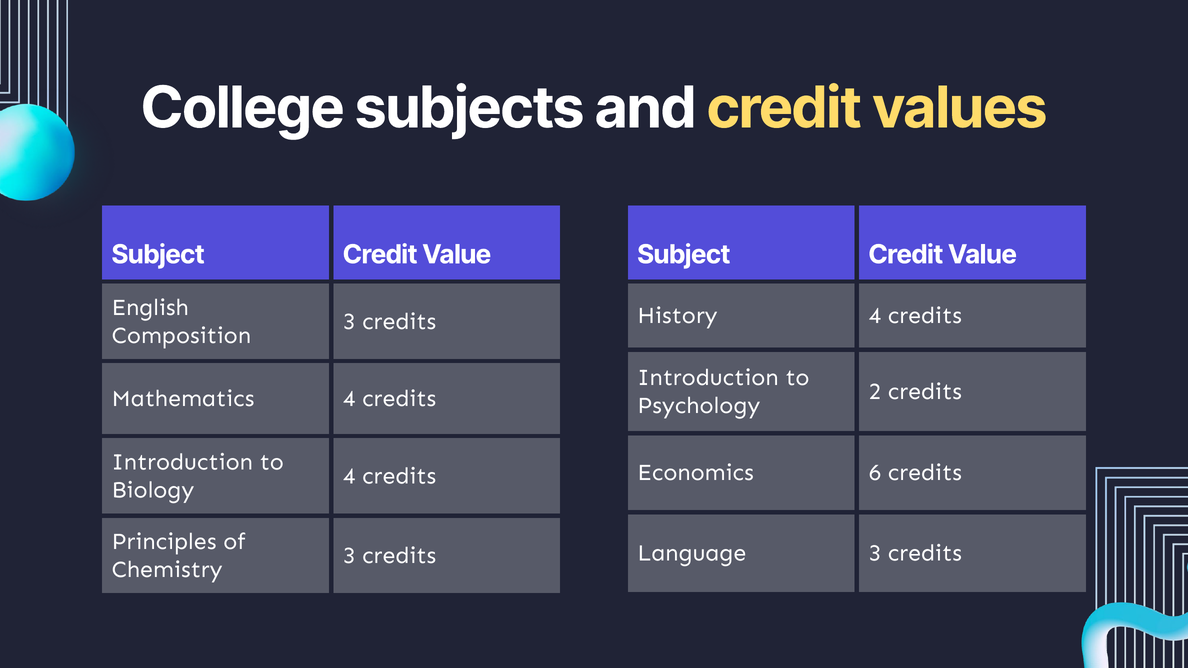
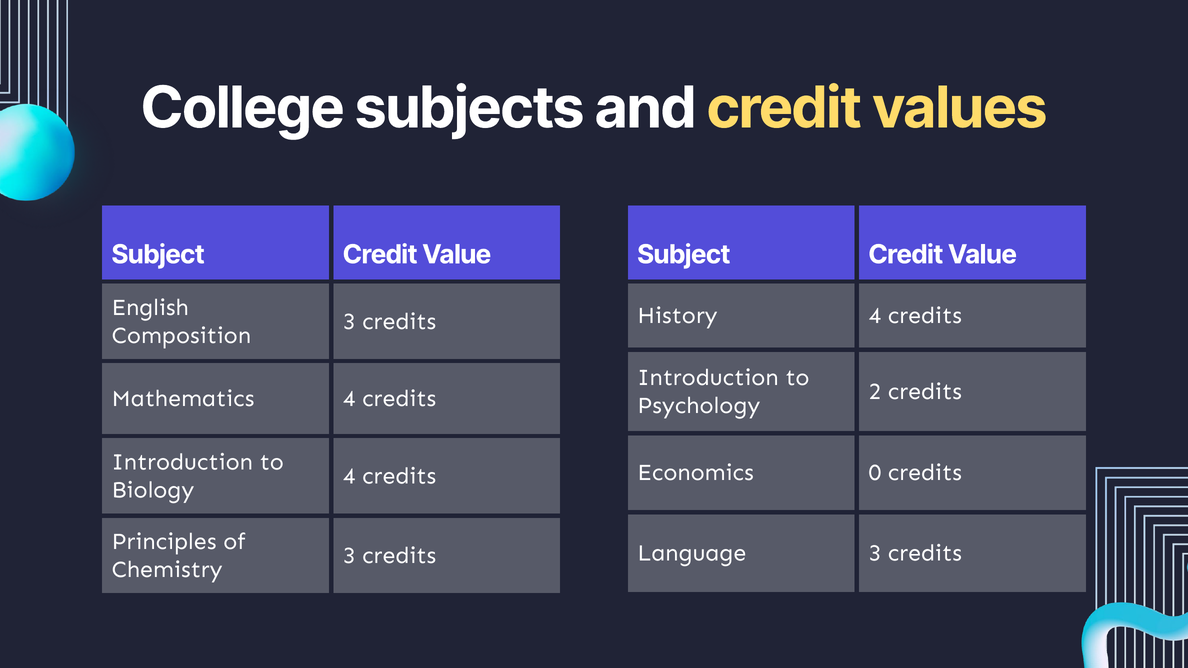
6: 6 -> 0 (875, 473)
